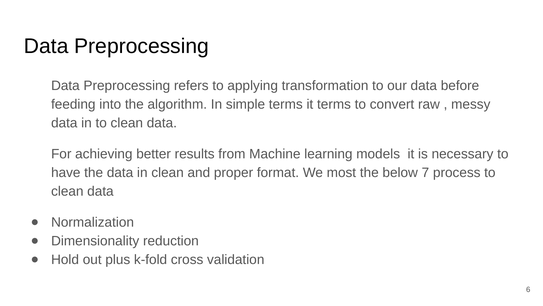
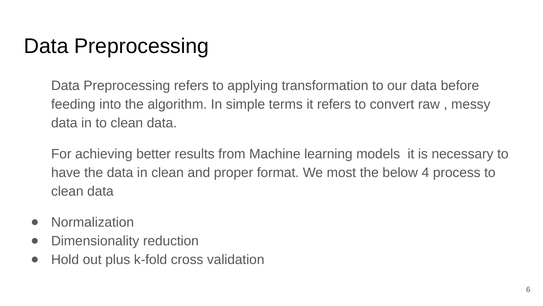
it terms: terms -> refers (334, 104)
7: 7 -> 4 (425, 172)
